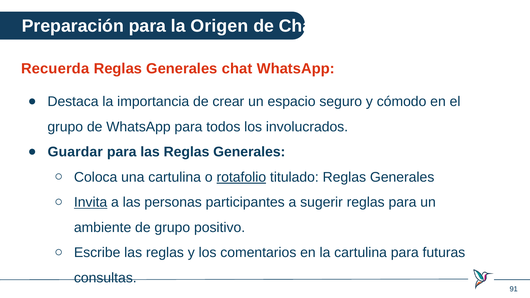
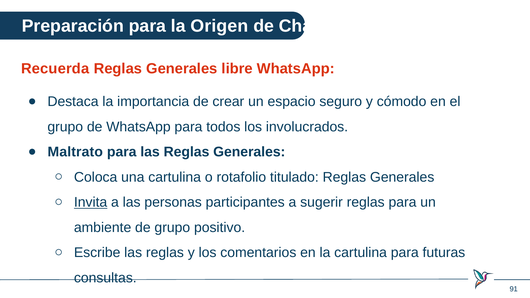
Generales chat: chat -> libre (237, 69)
Guardar: Guardar -> Maltrato (75, 152)
rotafolio underline: present -> none (241, 177)
